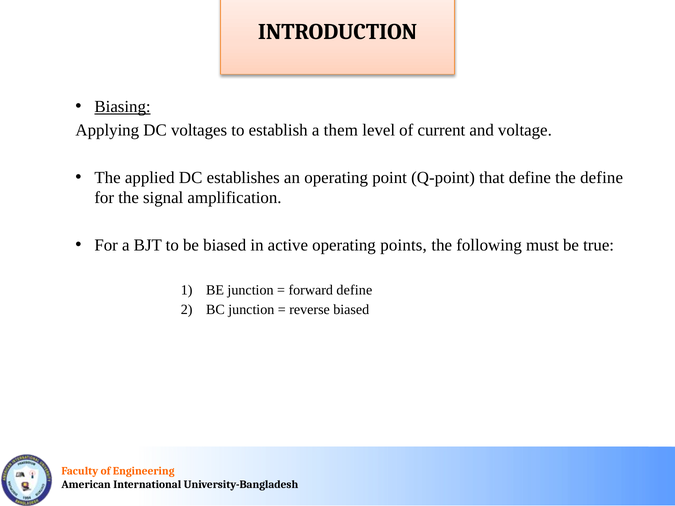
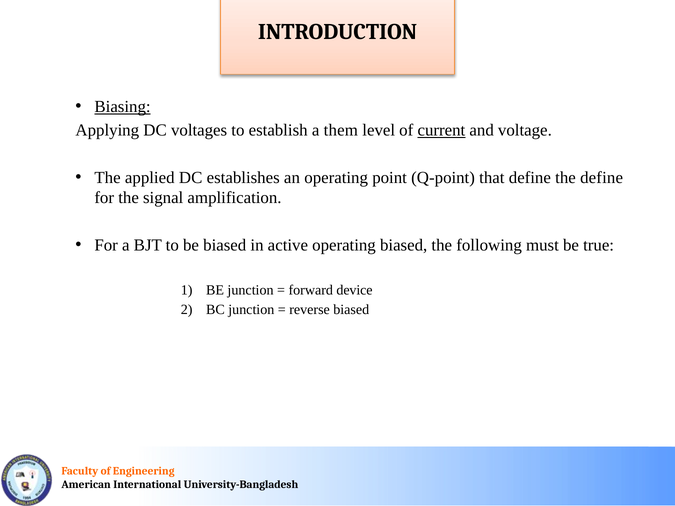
current underline: none -> present (441, 130)
operating points: points -> biased (404, 245)
forward define: define -> device (354, 290)
